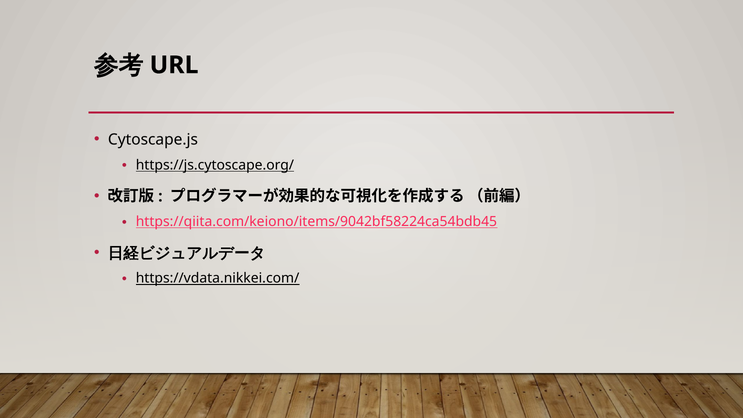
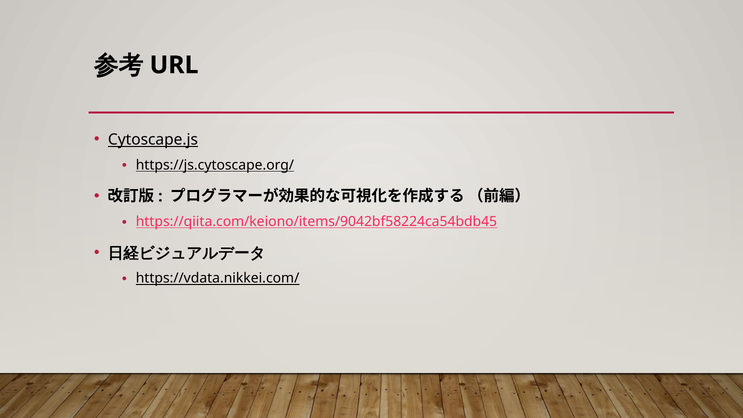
Cytoscape.js underline: none -> present (153, 140)
